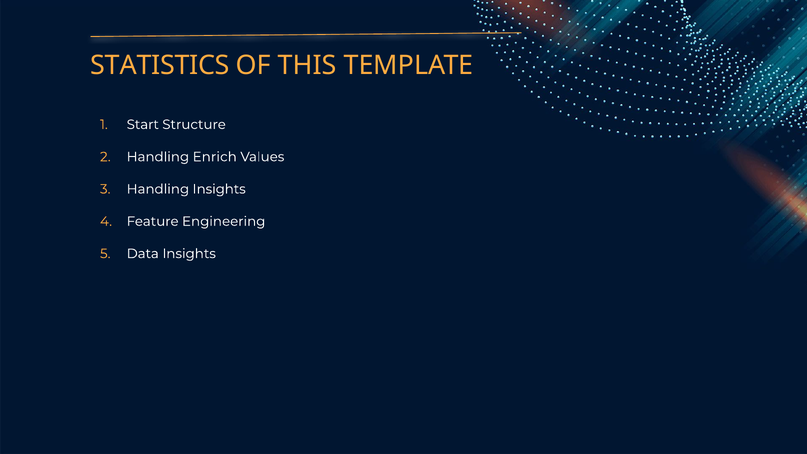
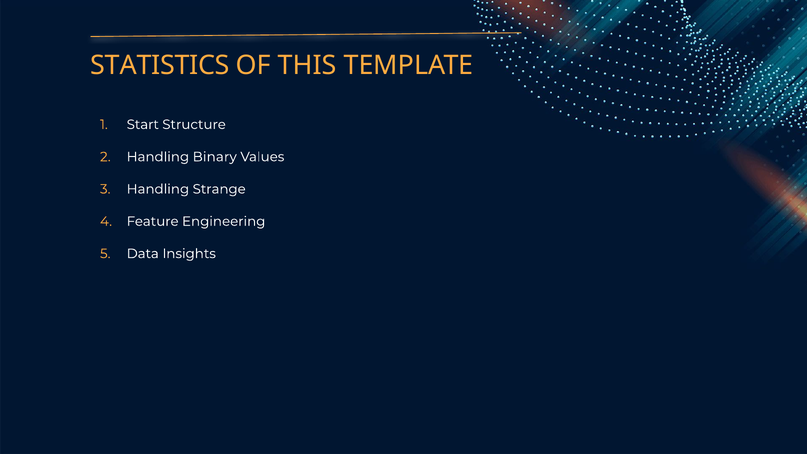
Enrich: Enrich -> Binary (215, 157)
Handling Insights: Insights -> Strange (219, 189)
